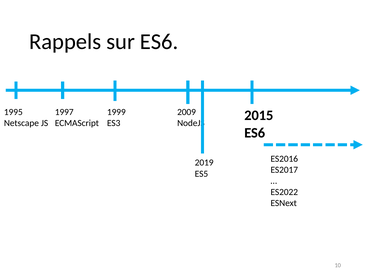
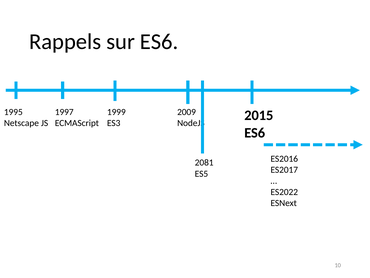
2019: 2019 -> 2081 (204, 162)
